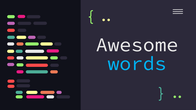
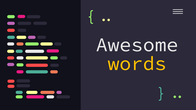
words colour: light blue -> yellow (137, 64)
